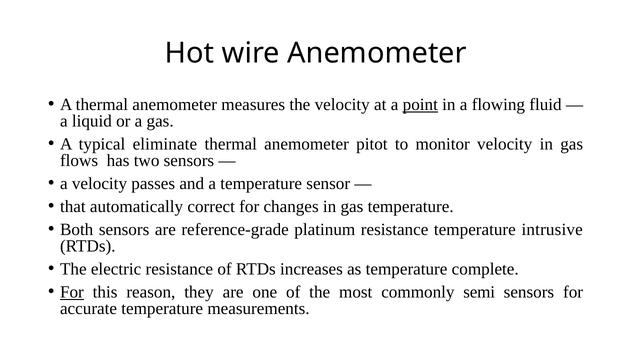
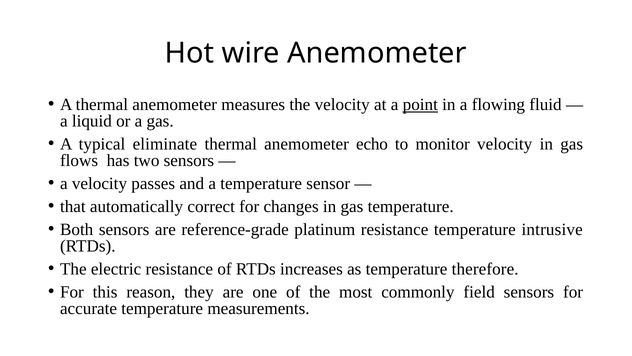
pitot: pitot -> echo (372, 144)
complete: complete -> therefore (485, 269)
For underline: present -> none (72, 292)
semi: semi -> field (479, 292)
